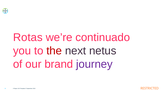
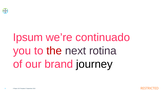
Rotas: Rotas -> Ipsum (28, 37)
netus: netus -> rotina (103, 51)
journey colour: purple -> black (94, 64)
